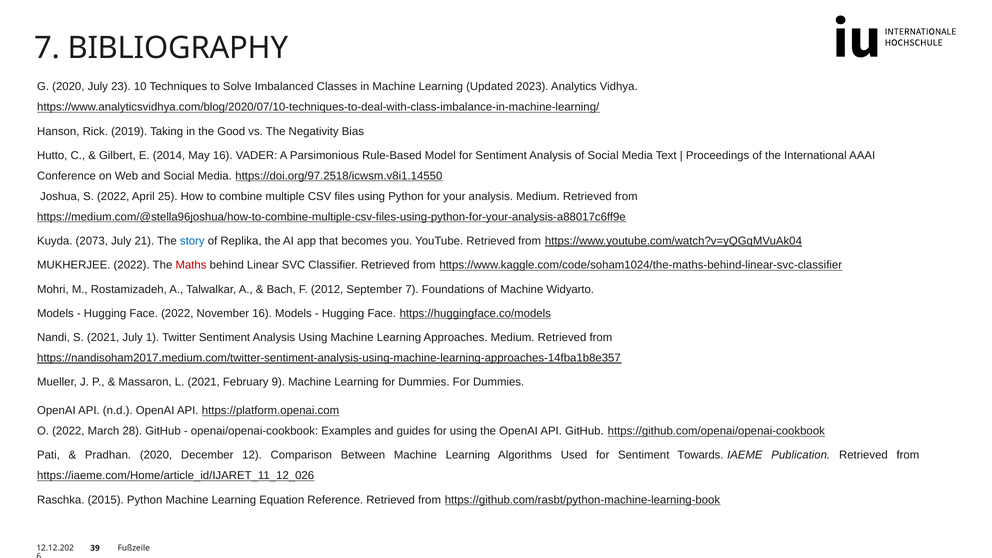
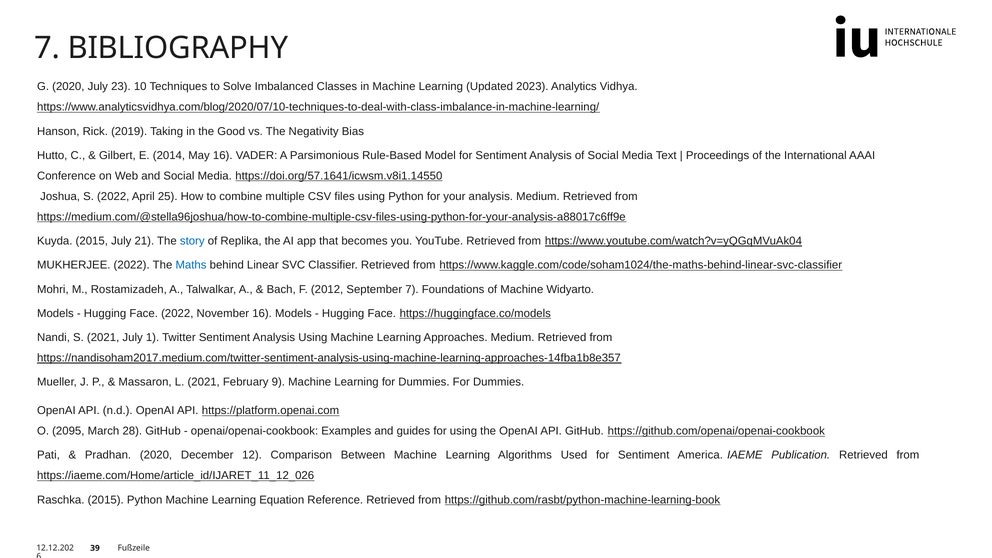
https://doi.org/97.2518/icwsm.v8i1.14550: https://doi.org/97.2518/icwsm.v8i1.14550 -> https://doi.org/57.1641/icwsm.v8i1.14550 (339, 176)
Kuyda 2073: 2073 -> 2015 (92, 241)
Maths colour: red -> blue (191, 265)
O 2022: 2022 -> 2095 (68, 431)
Towards: Towards -> America (700, 455)
